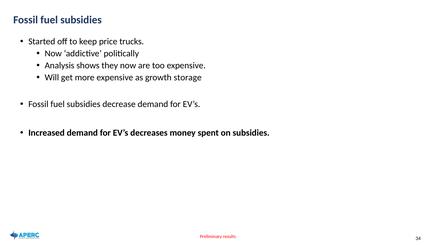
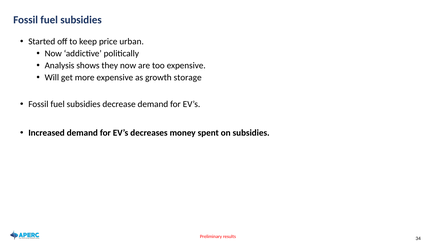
trucks: trucks -> urban (132, 42)
